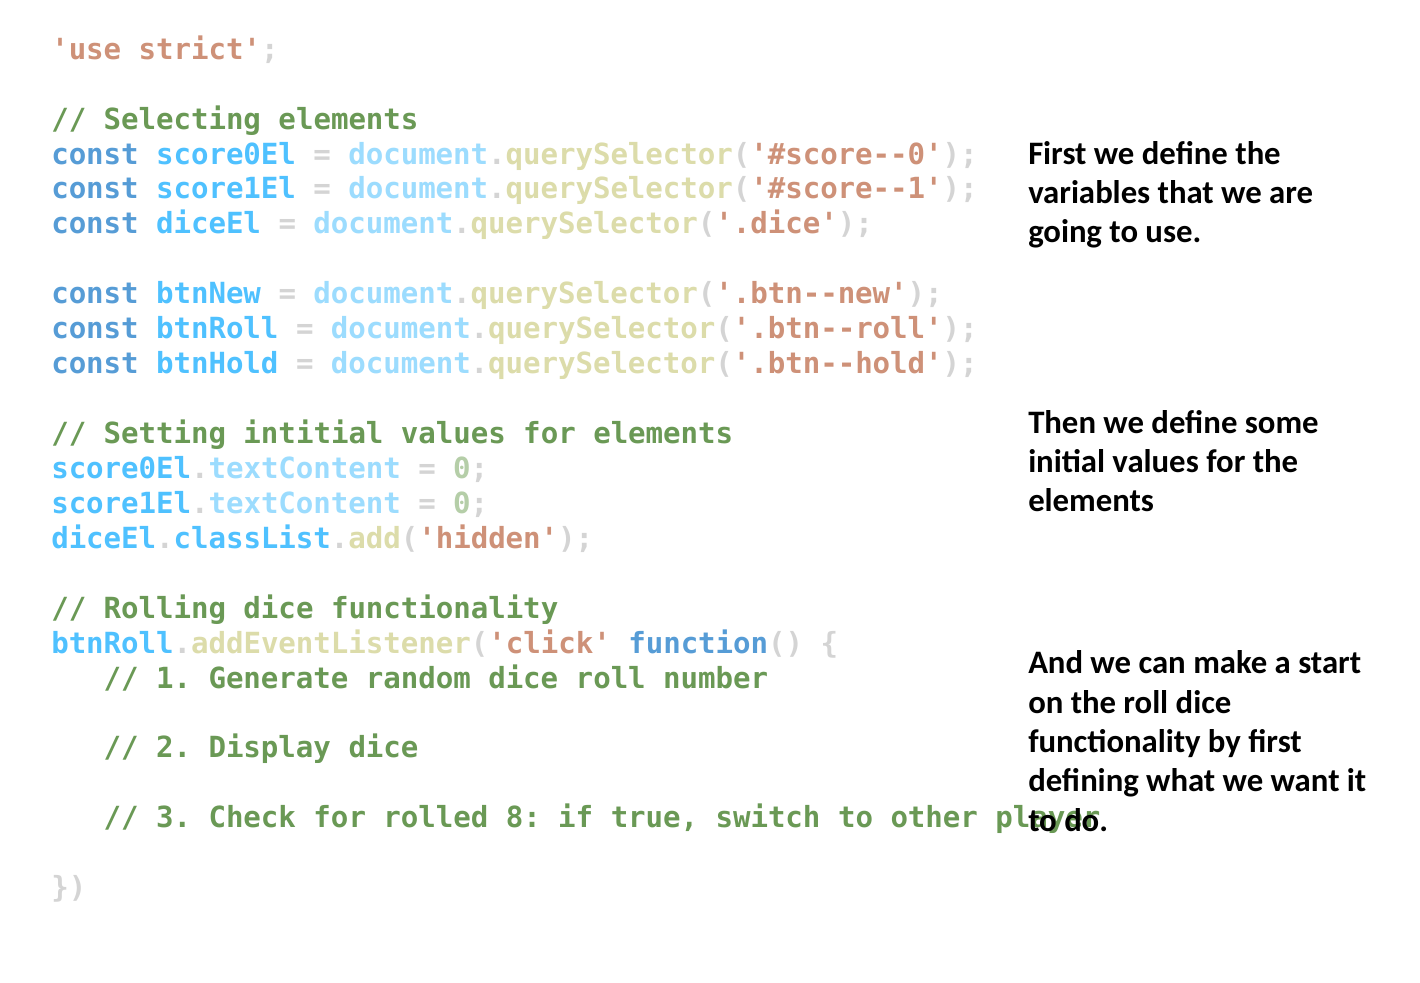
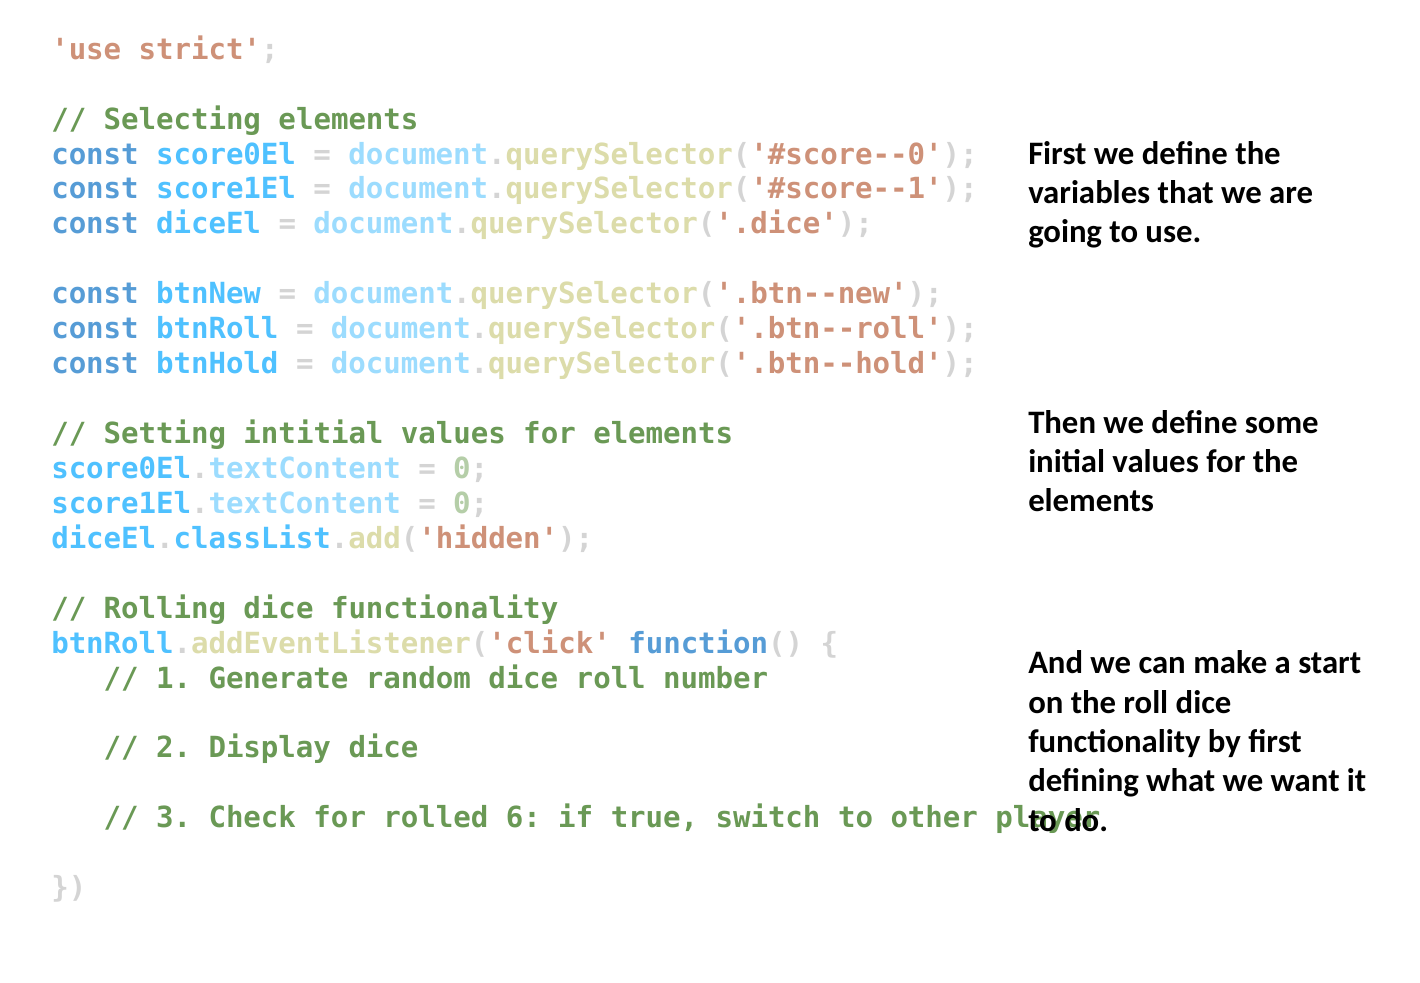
8: 8 -> 6 (523, 818)
